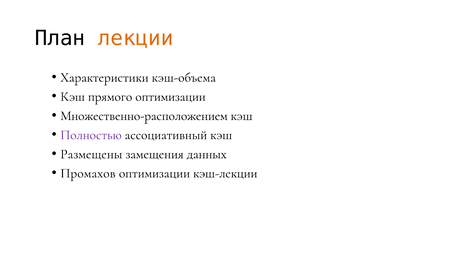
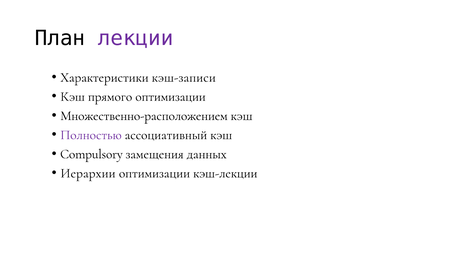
лекции colour: orange -> purple (136, 38)
кэш-объема: кэш-объема -> кэш-записи (184, 77)
Размещены: Размещены -> Compulsory (91, 154)
Промахов: Промахов -> Иерархии (88, 173)
